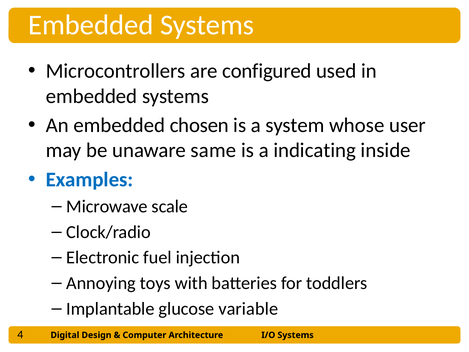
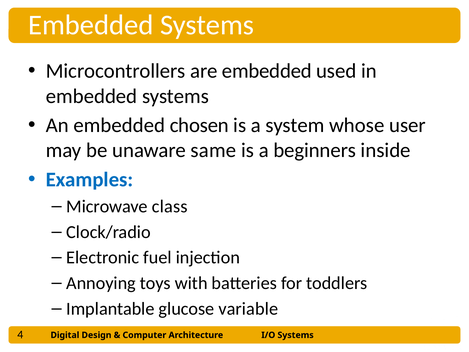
are configured: configured -> embedded (267, 71)
indicating: indicating -> beginners (315, 150)
scale: scale -> class (170, 206)
